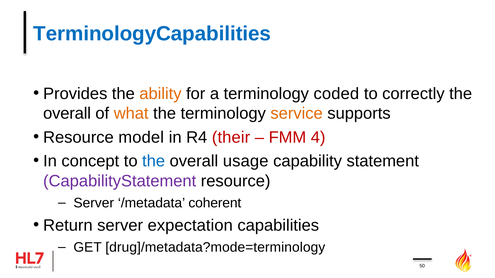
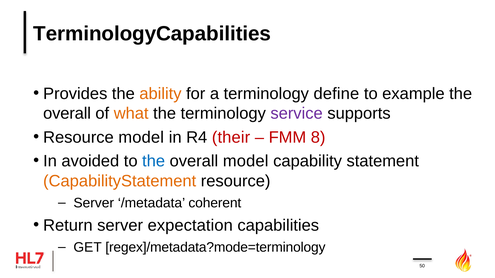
TerminologyCapabilities colour: blue -> black (152, 34)
coded: coded -> define (336, 94)
correctly: correctly -> example (413, 94)
service colour: orange -> purple (297, 114)
4: 4 -> 8 (318, 137)
concept: concept -> avoided (90, 161)
overall usage: usage -> model (246, 161)
CapabilityStatement colour: purple -> orange (120, 181)
drug]/metadata?mode=terminology: drug]/metadata?mode=terminology -> regex]/metadata?mode=terminology (215, 248)
